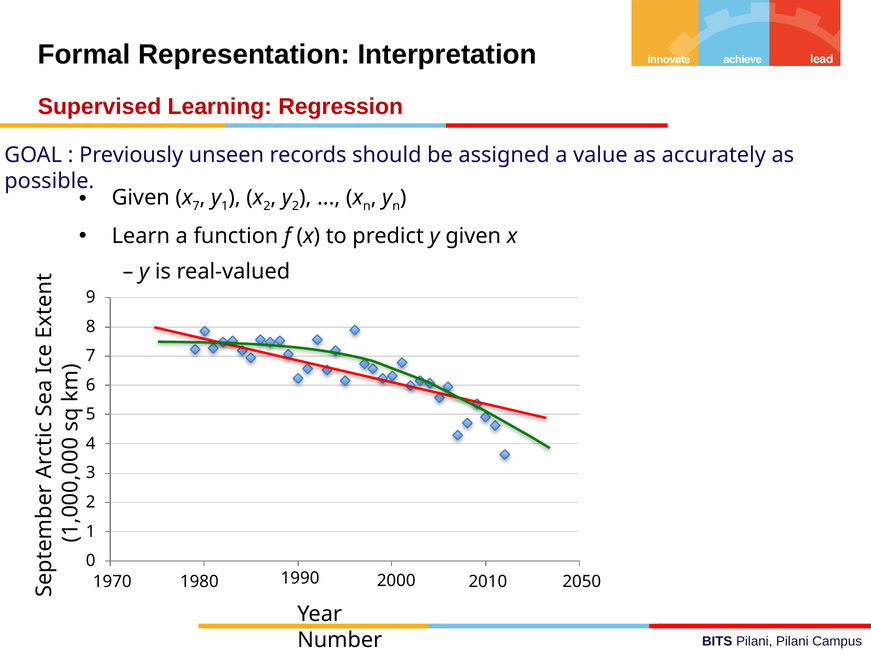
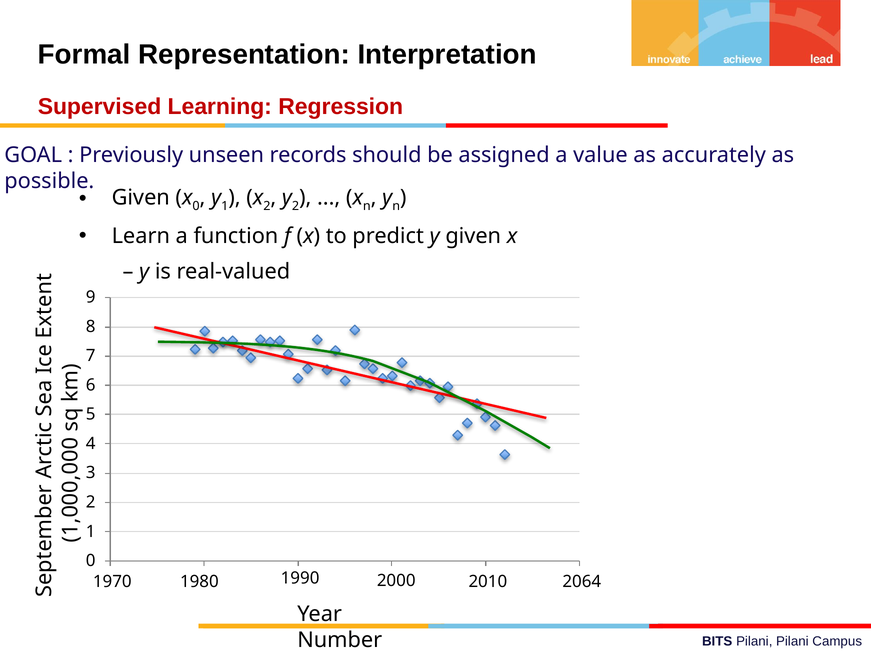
x 7: 7 -> 0 (196, 206)
2050: 2050 -> 2064 (582, 582)
